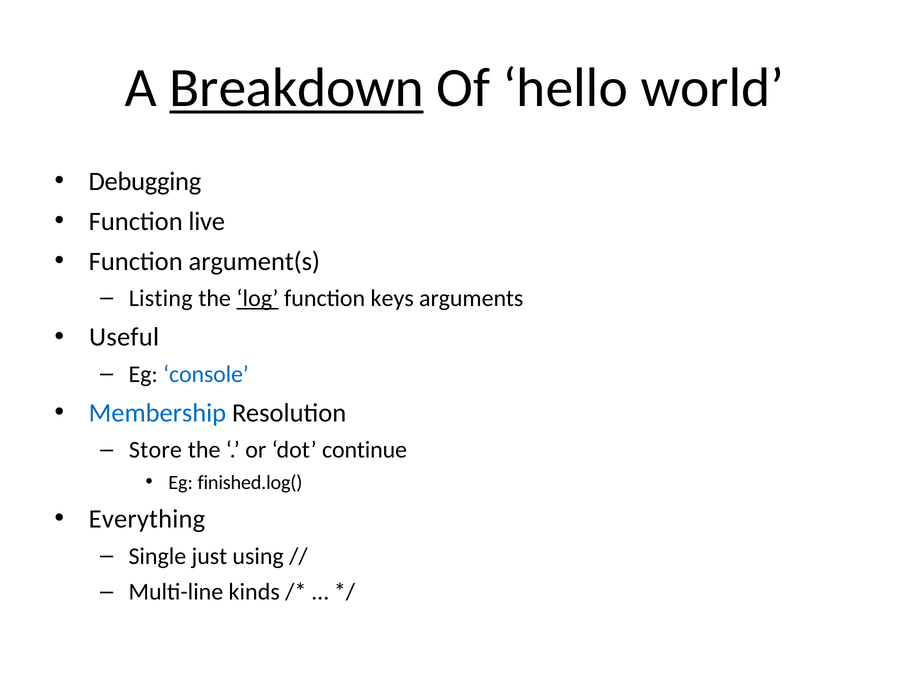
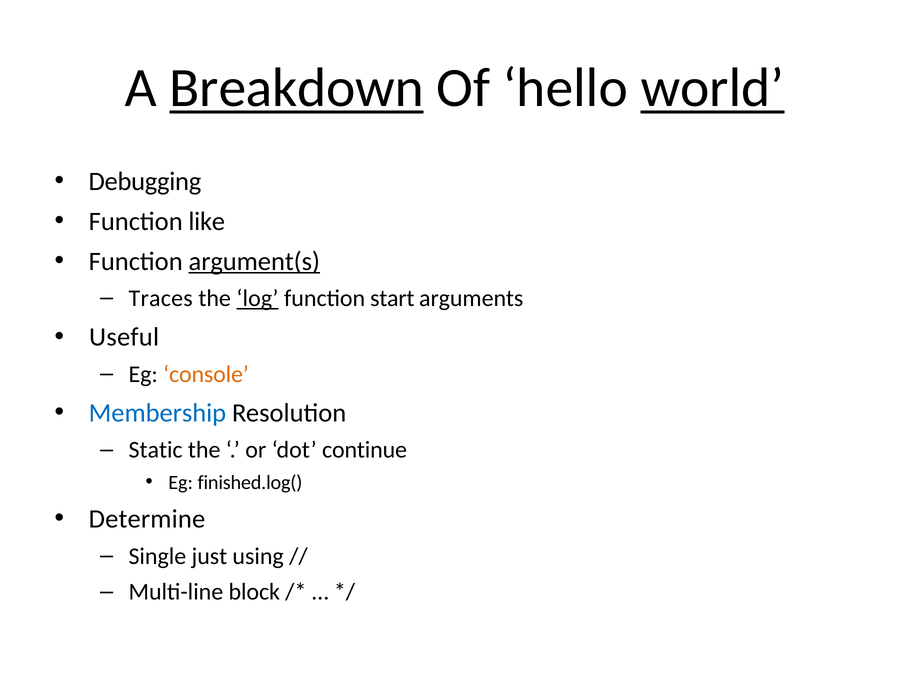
world underline: none -> present (712, 88)
live: live -> like (207, 222)
argument(s underline: none -> present (254, 261)
Listing: Listing -> Traces (161, 299)
keys: keys -> start (392, 299)
console colour: blue -> orange (206, 375)
Store: Store -> Static (156, 450)
Everything: Everything -> Determine (147, 519)
kinds: kinds -> block (254, 592)
